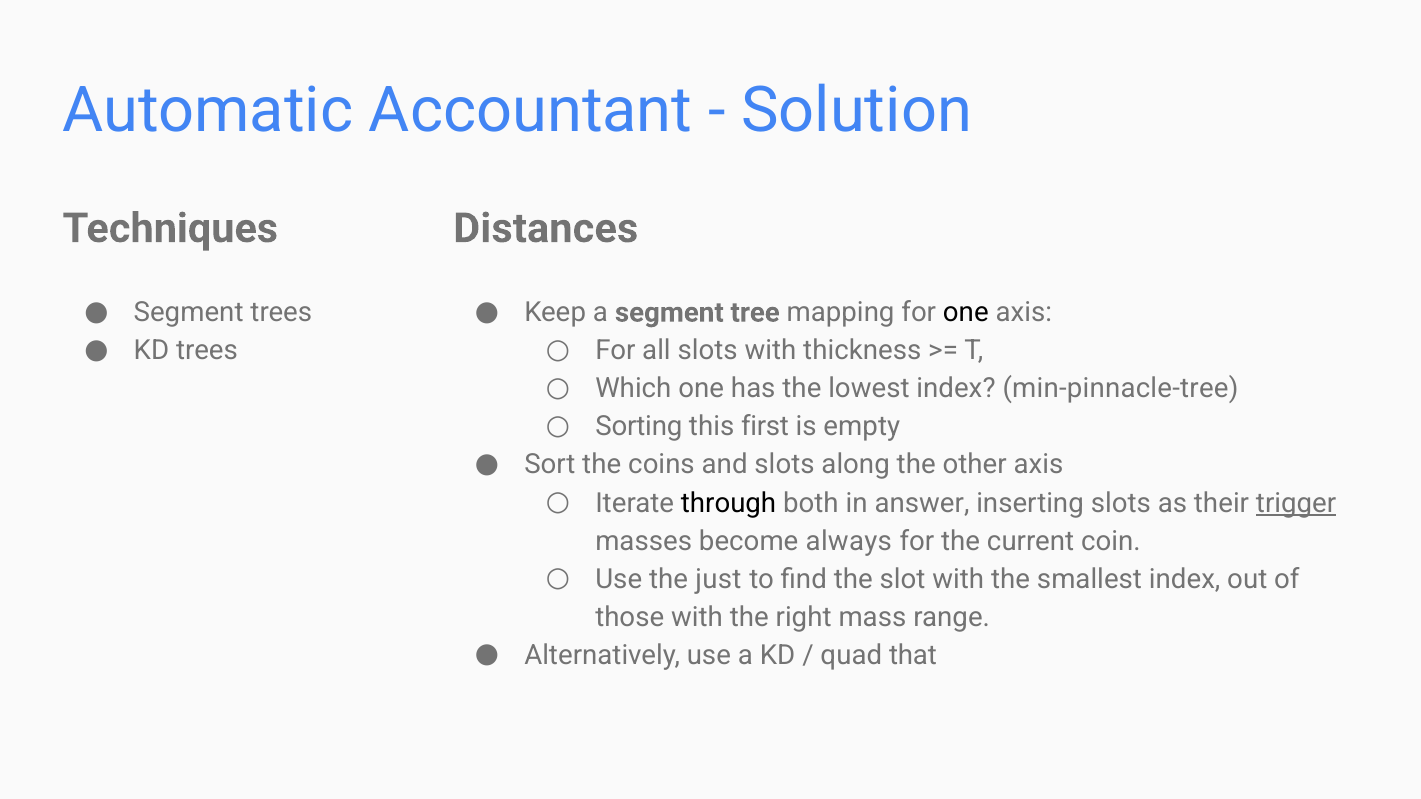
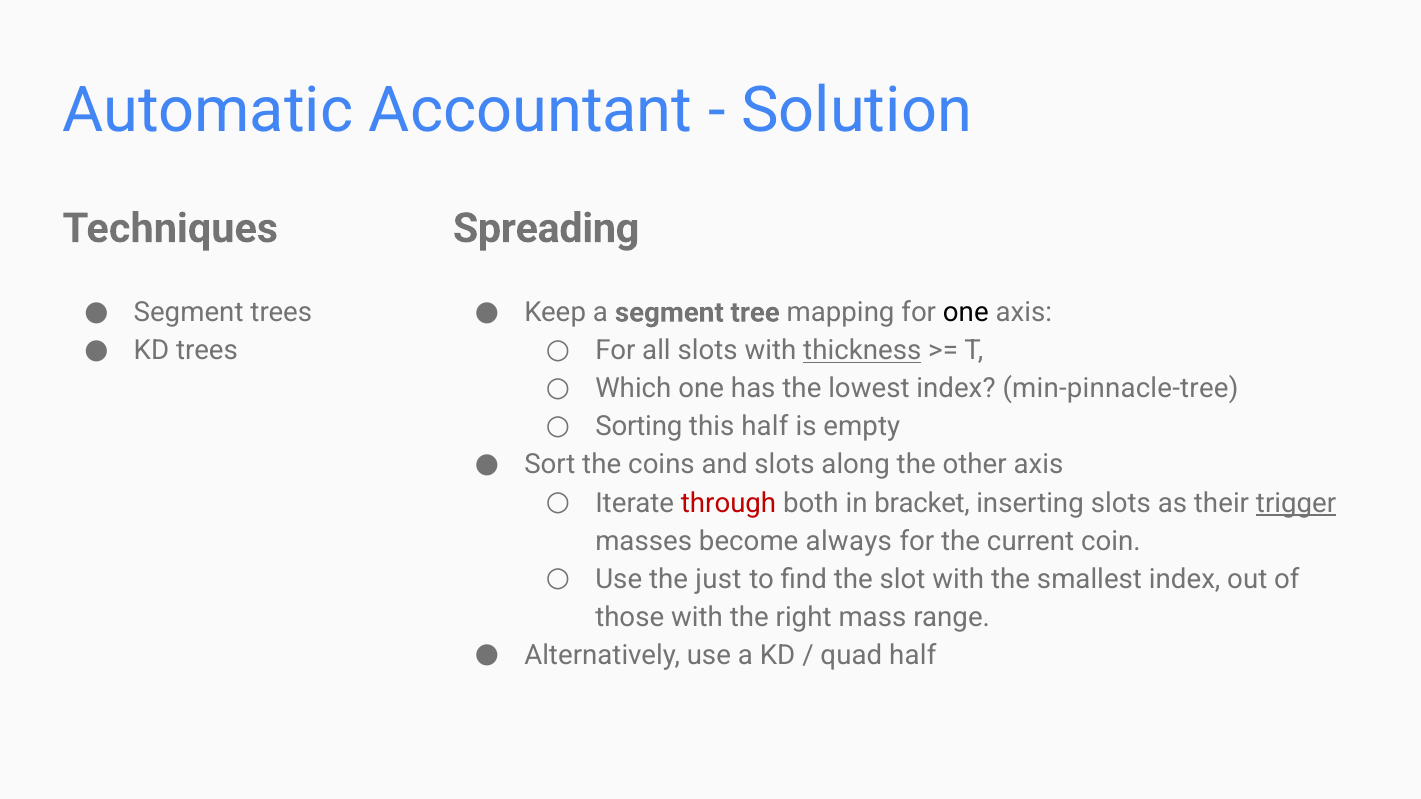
Distances: Distances -> Spreading (546, 229)
thickness underline: none -> present (862, 351)
this first: first -> half (765, 427)
through colour: black -> red (729, 503)
answer: answer -> bracket (922, 503)
quad that: that -> half (913, 656)
